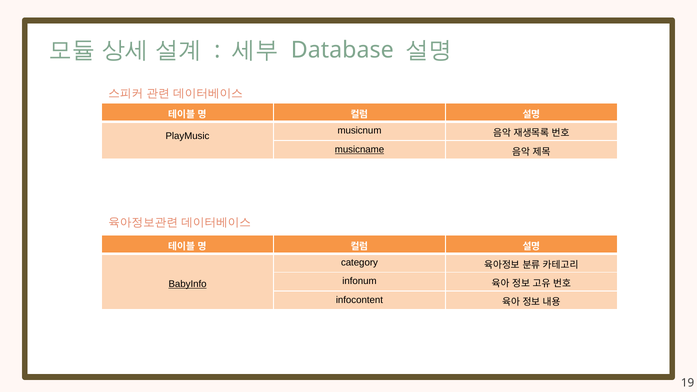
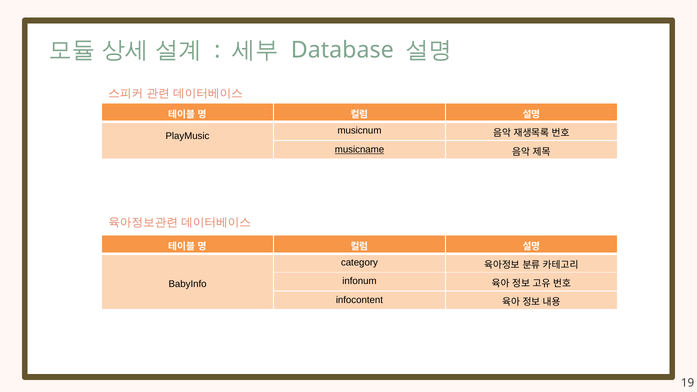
BabyInfo underline: present -> none (188, 284)
